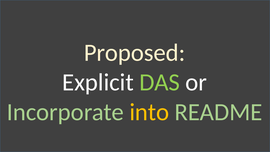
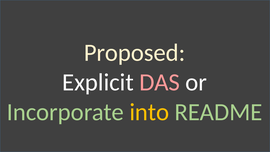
DAS colour: light green -> pink (160, 82)
